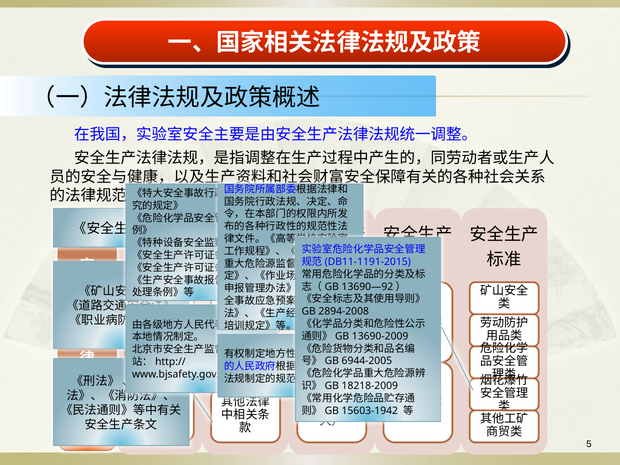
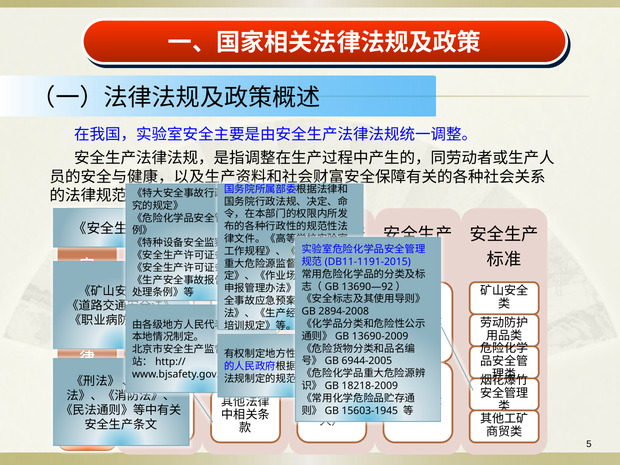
15603-1942: 15603-1942 -> 15603-1945 (370, 411)
